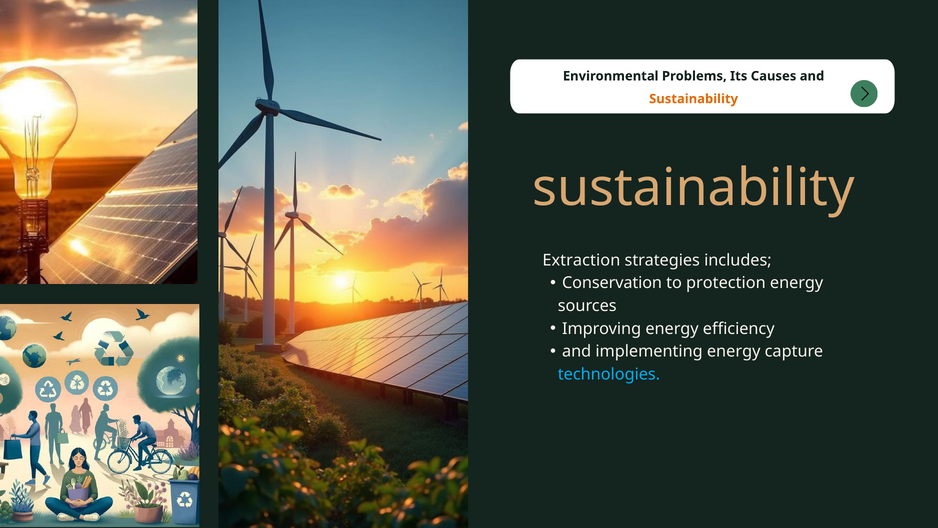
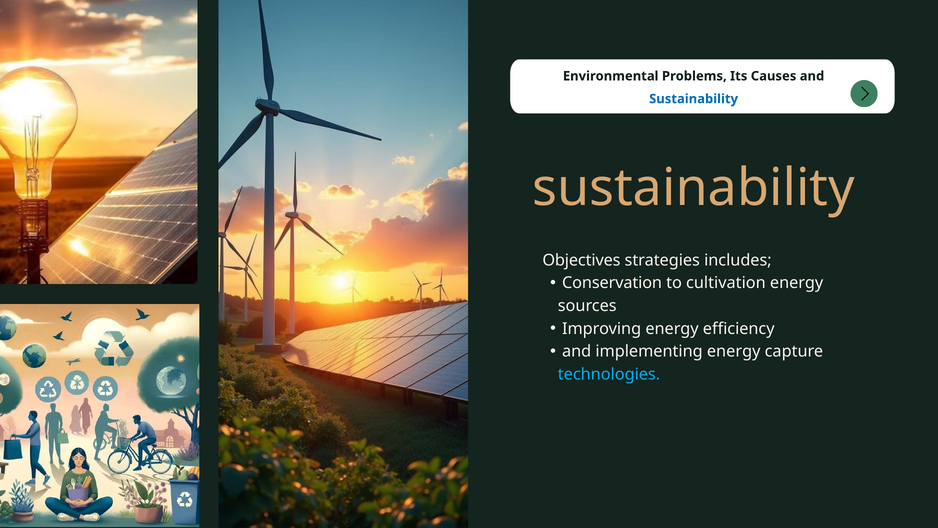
Sustainability colour: orange -> blue (694, 99)
Extraction: Extraction -> Objectives (581, 260)
protection: protection -> cultivation (726, 283)
